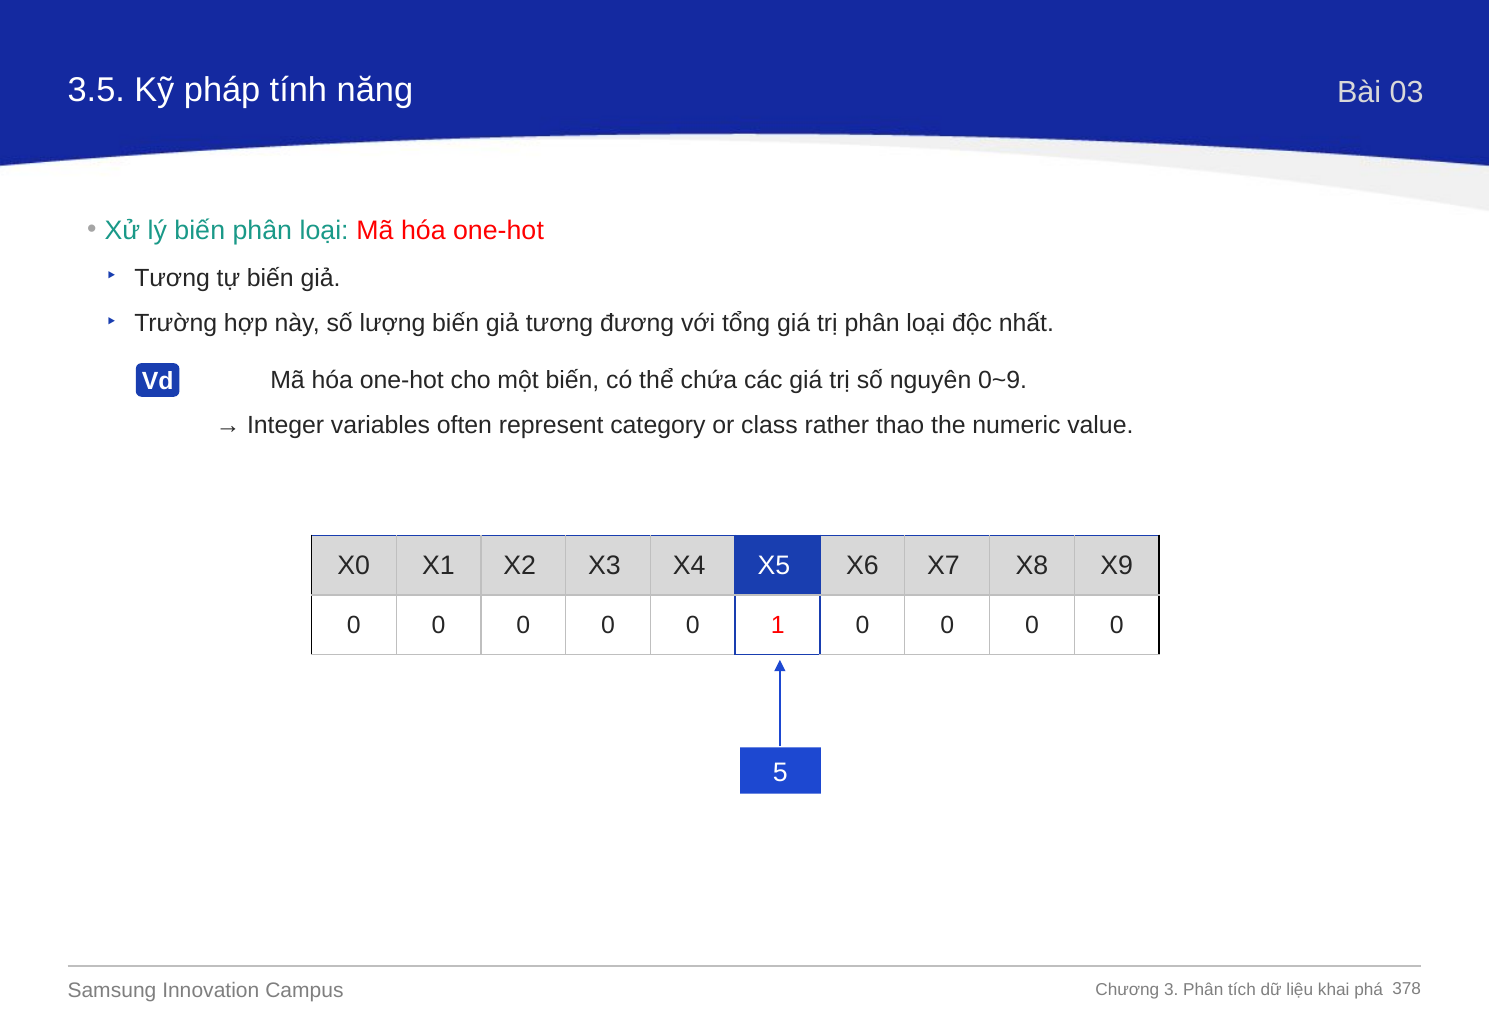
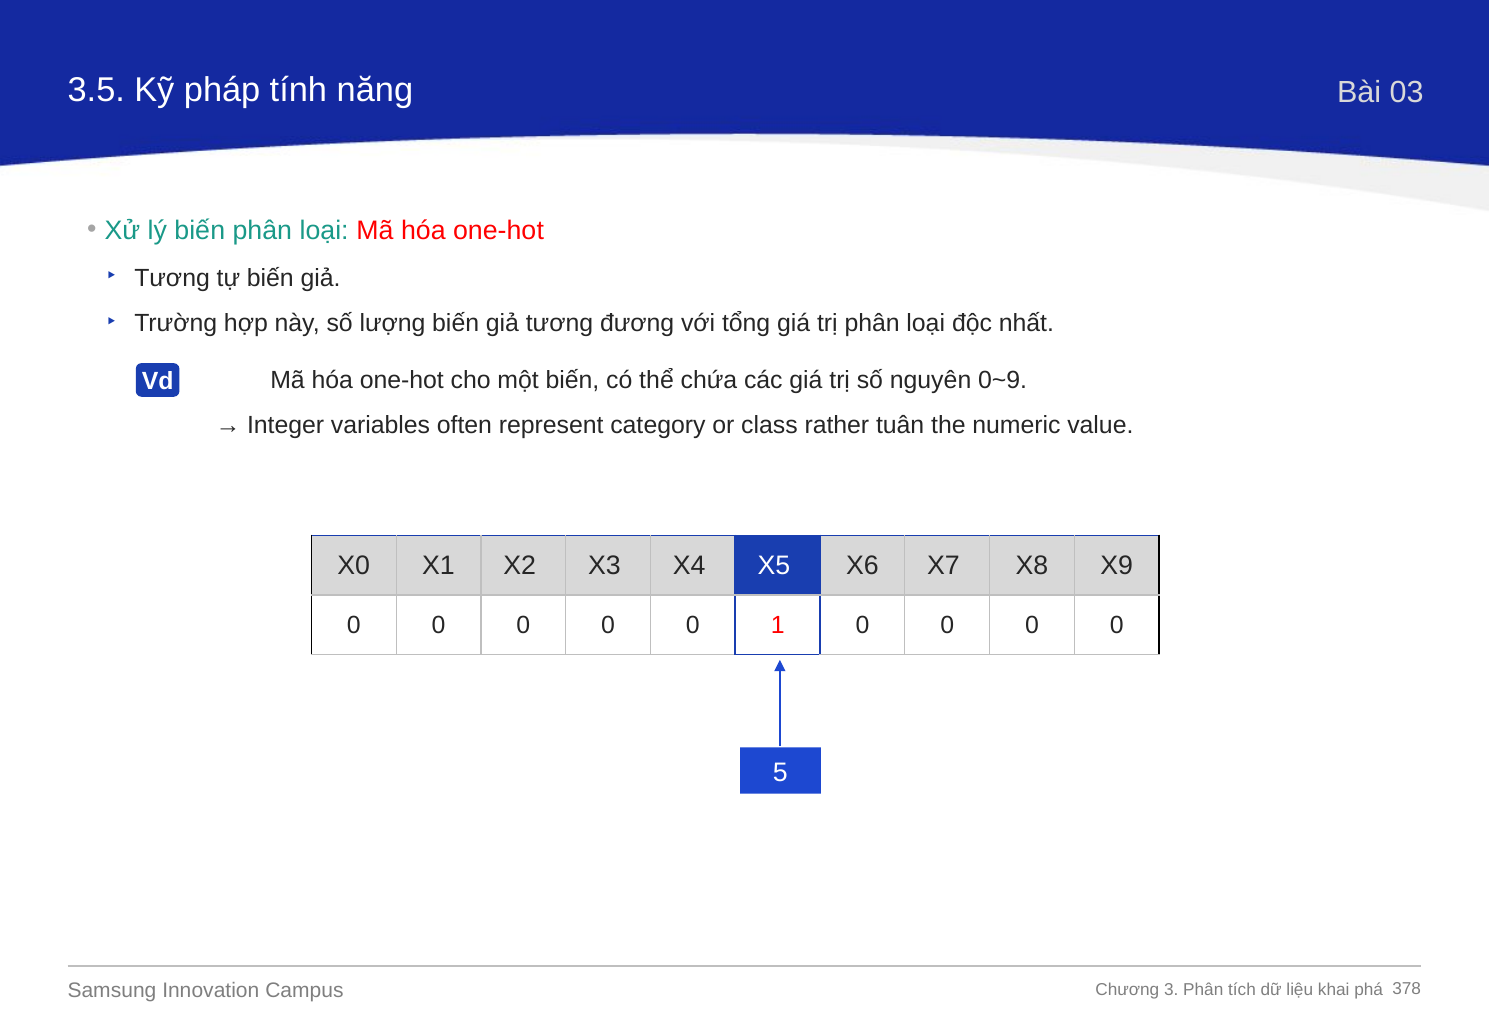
thao: thao -> tuân (900, 426)
